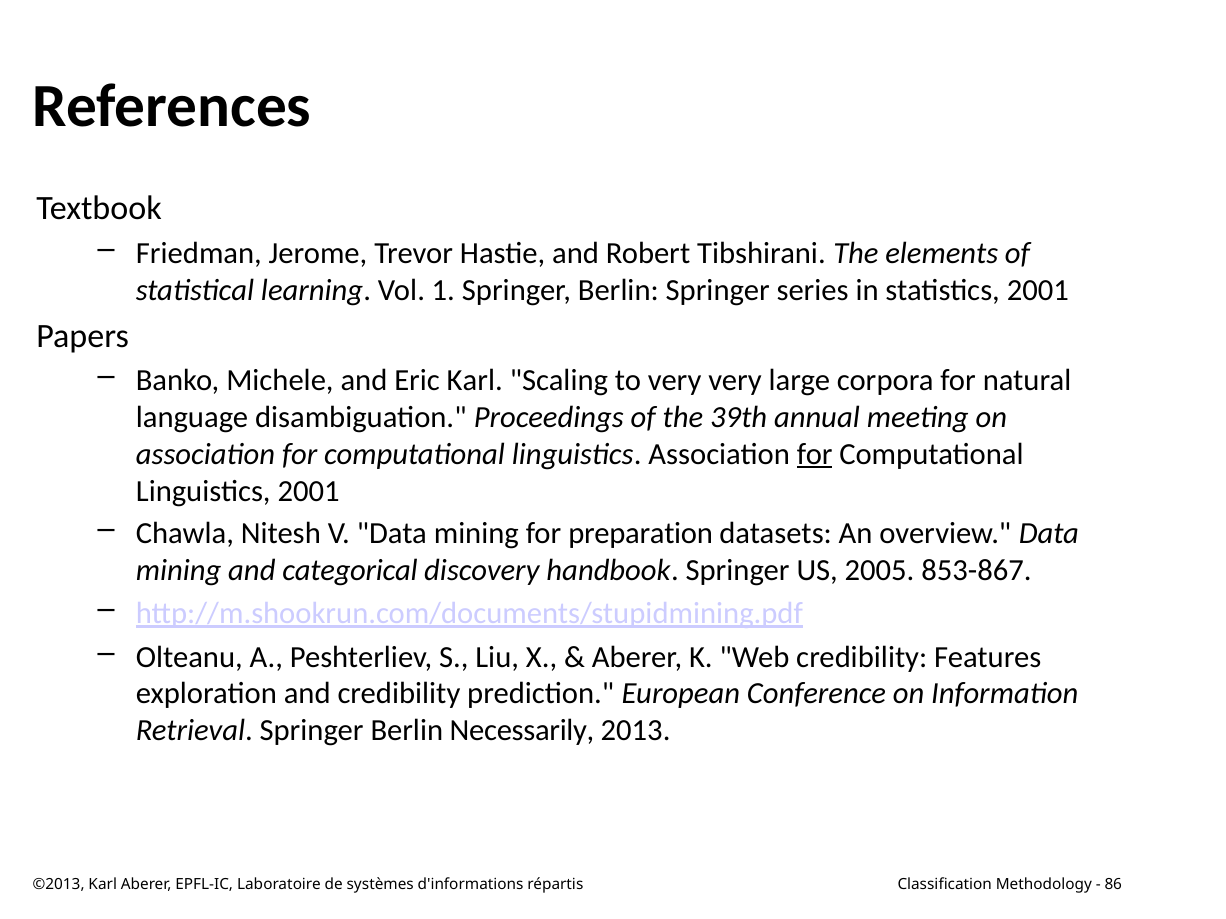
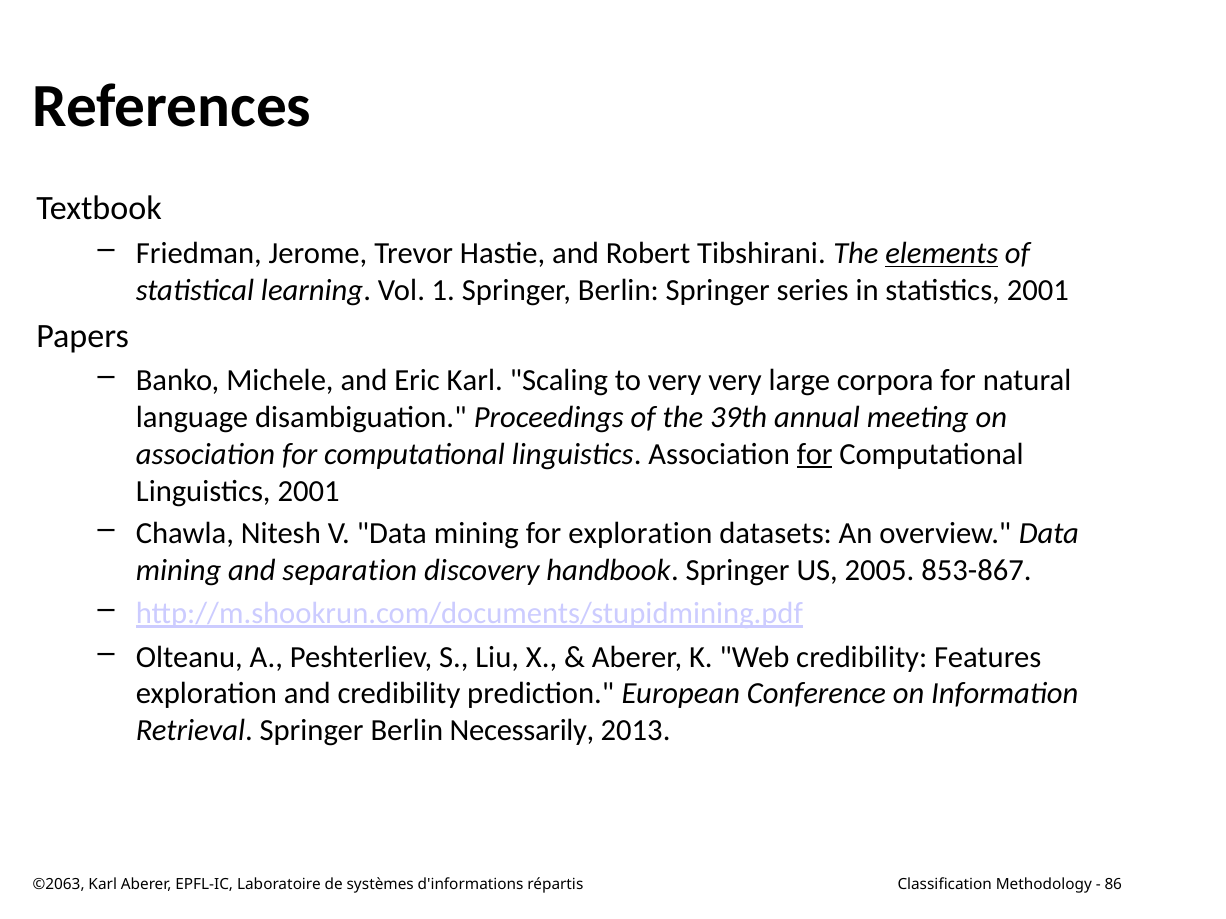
elements underline: none -> present (942, 254)
for preparation: preparation -> exploration (640, 534)
categorical: categorical -> separation (350, 571)
©2013: ©2013 -> ©2063 (59, 885)
